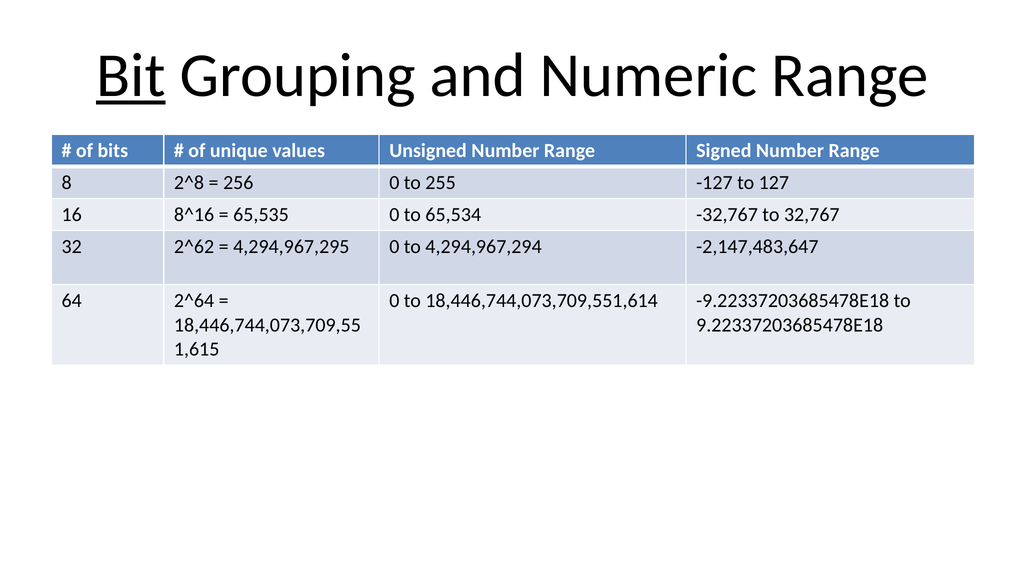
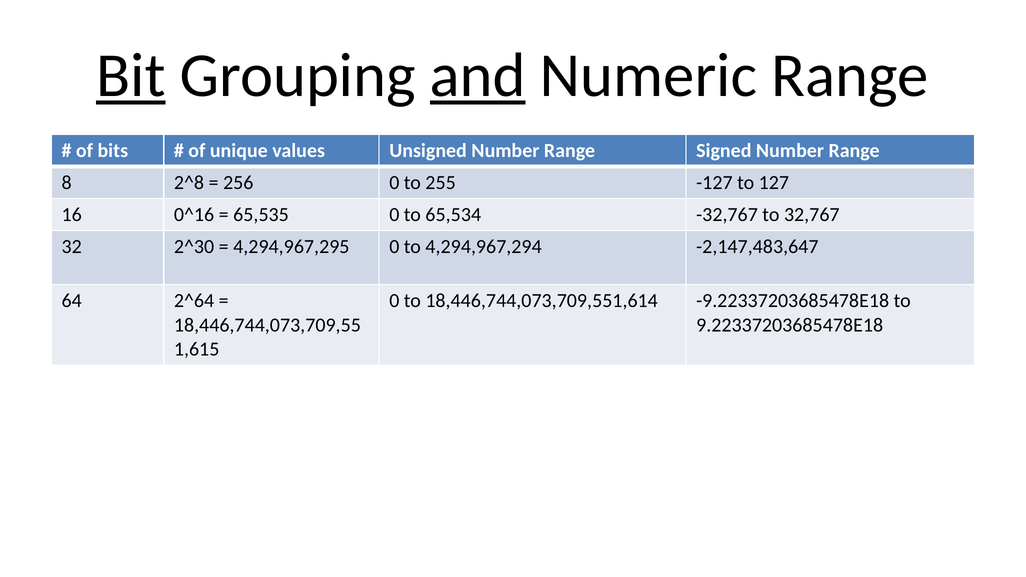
and underline: none -> present (478, 76)
8^16: 8^16 -> 0^16 (194, 215)
2^62: 2^62 -> 2^30 (194, 247)
